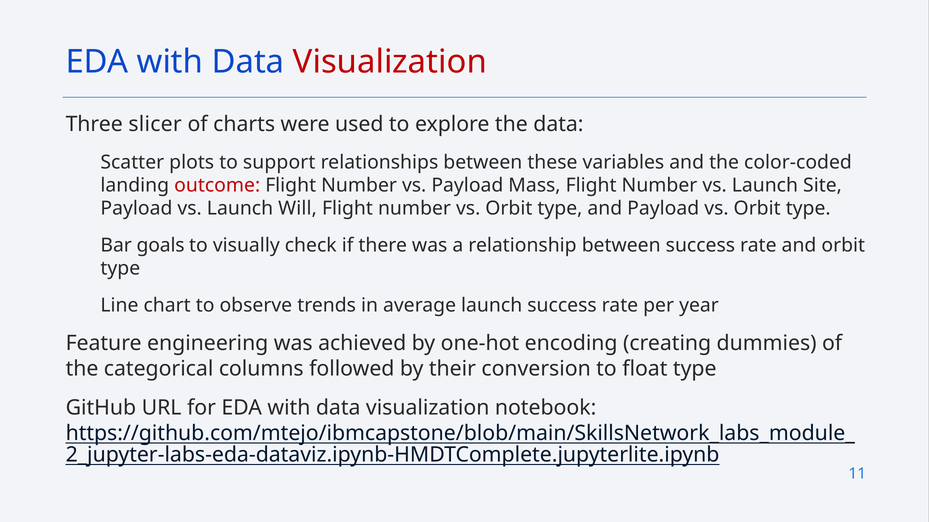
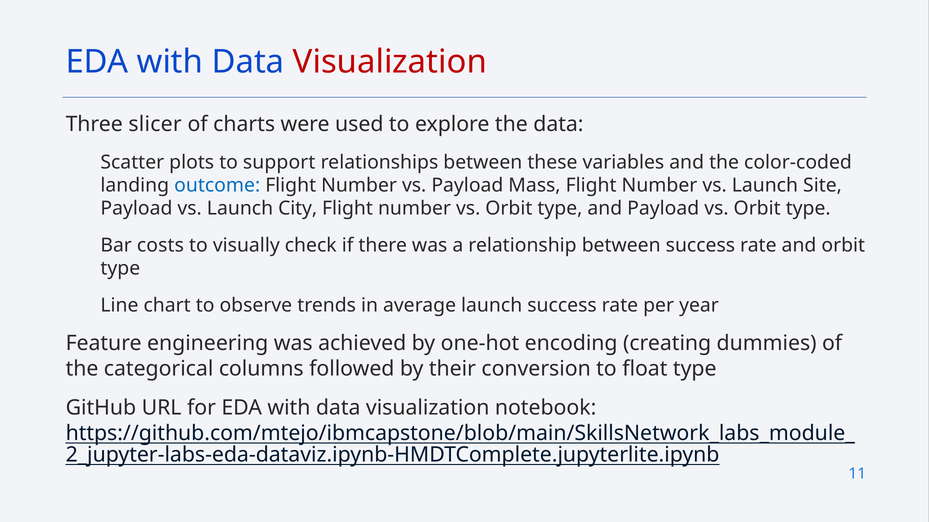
outcome colour: red -> blue (217, 186)
Will: Will -> City (298, 209)
goals: goals -> costs (160, 246)
